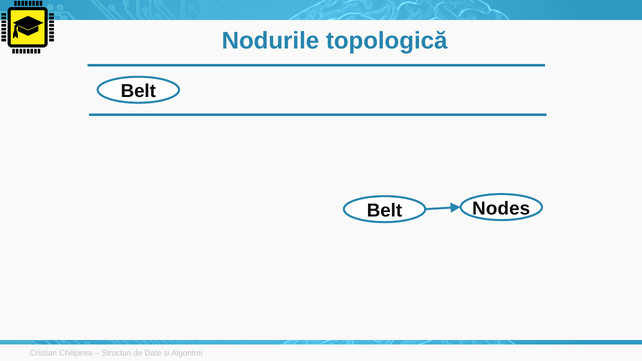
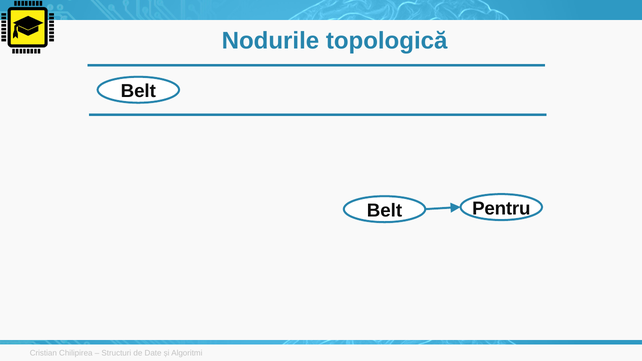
Nodes: Nodes -> Pentru (501, 208)
